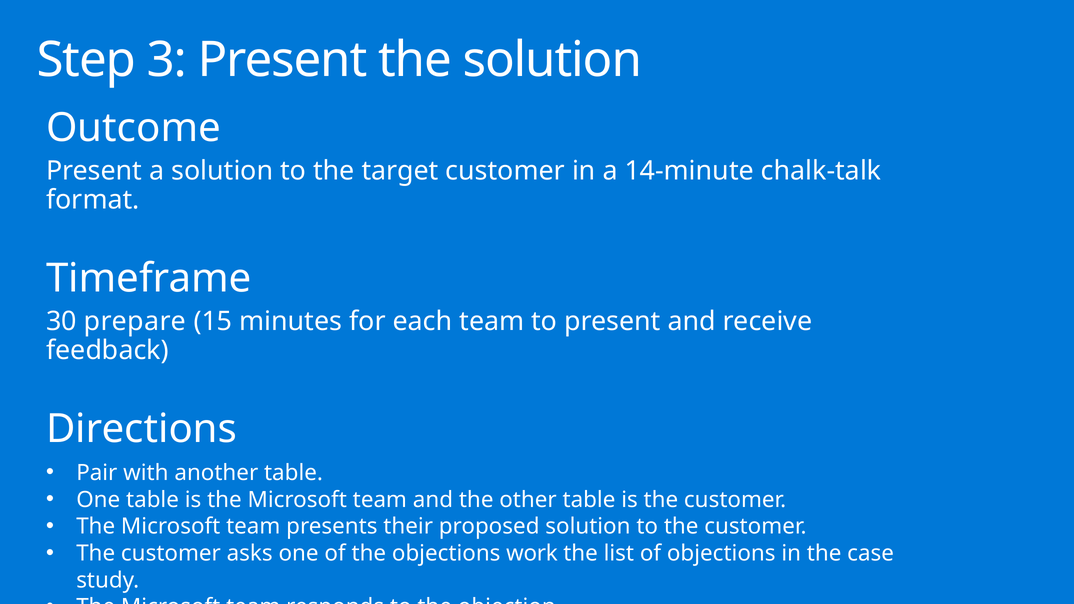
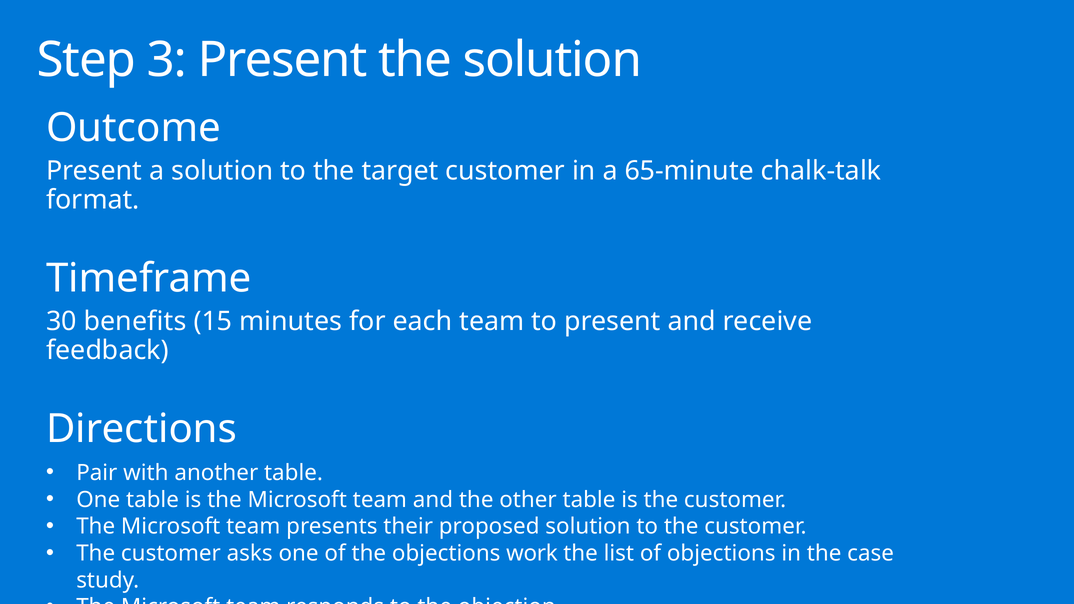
14-minute: 14-minute -> 65-minute (689, 171)
prepare: prepare -> benefits (135, 322)
